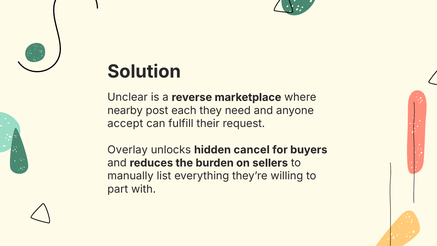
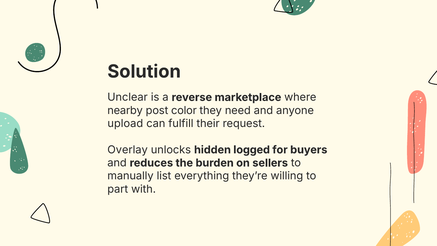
each: each -> color (184, 110)
accept: accept -> upload (125, 123)
cancel: cancel -> logged (252, 150)
